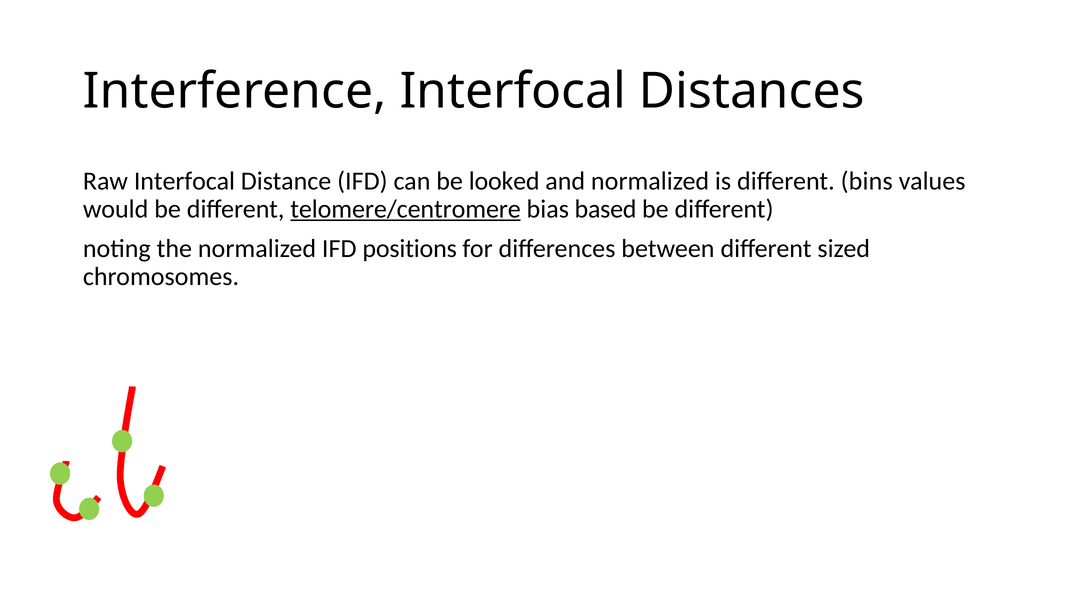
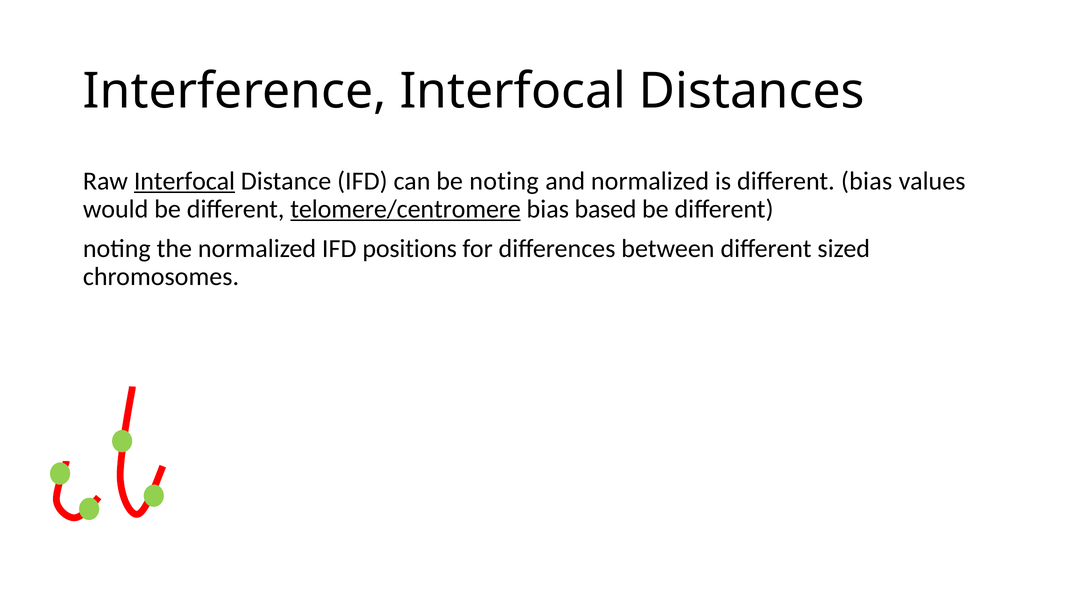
Interfocal underline: none -> present (185, 181)
be looked: looked -> noting (504, 181)
different bins: bins -> bias (867, 181)
